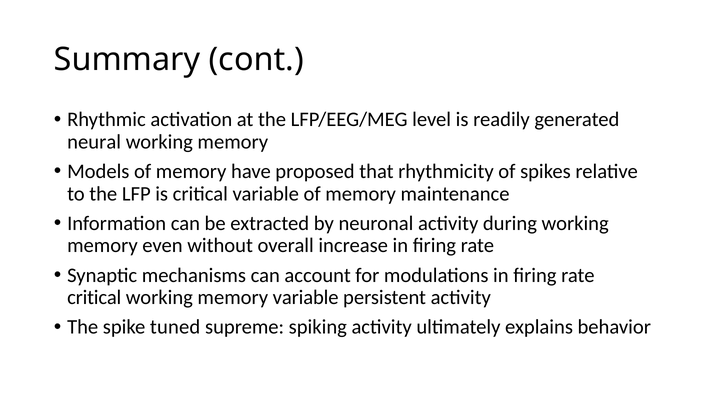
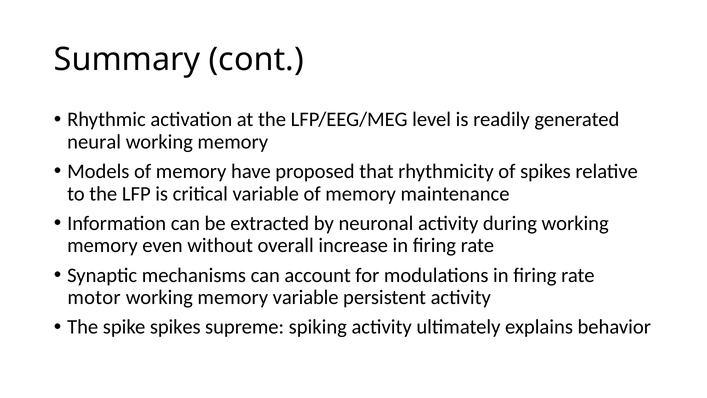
critical: critical -> motor (94, 297)
spike tuned: tuned -> spikes (175, 327)
